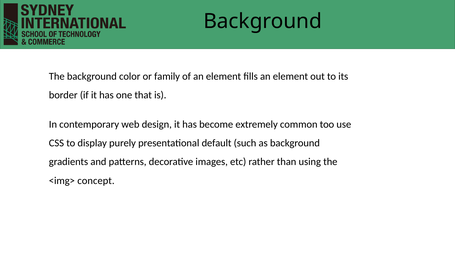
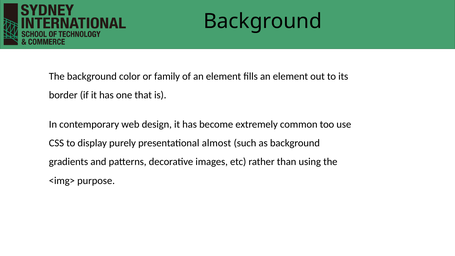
default: default -> almost (216, 143)
concept: concept -> purpose (96, 181)
